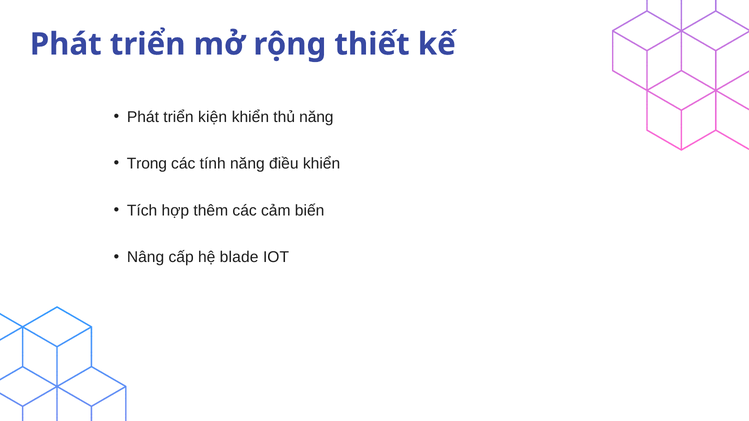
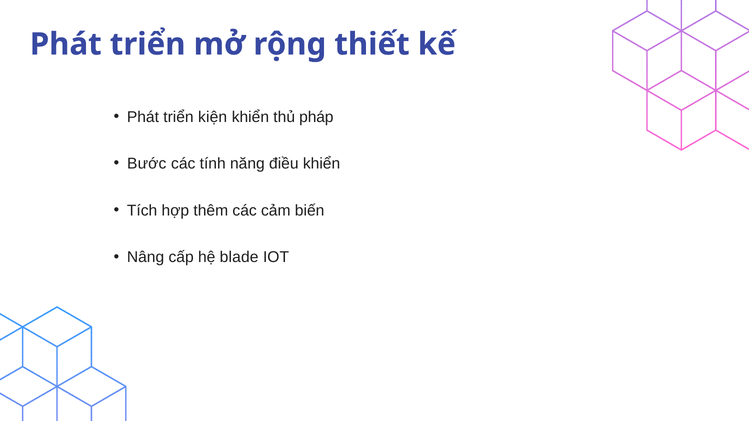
thủ năng: năng -> pháp (316, 117)
Trong: Trong -> Bước (147, 164)
